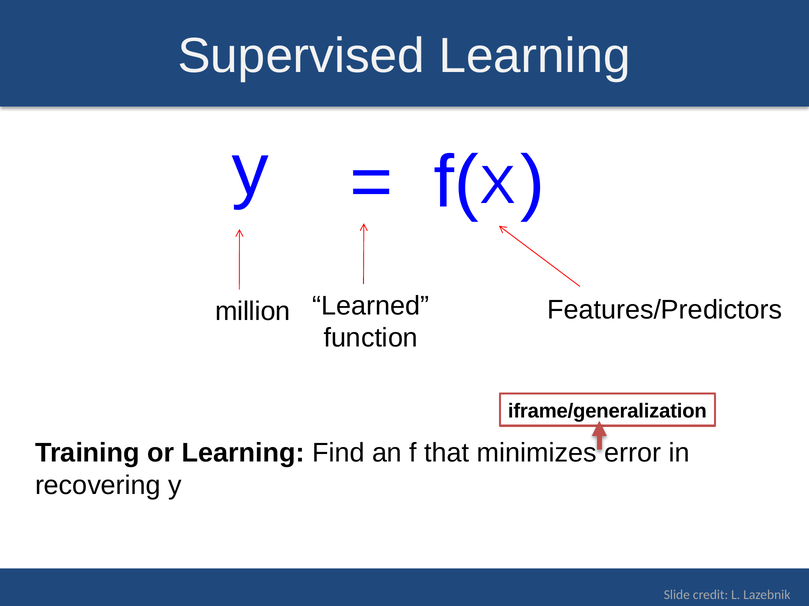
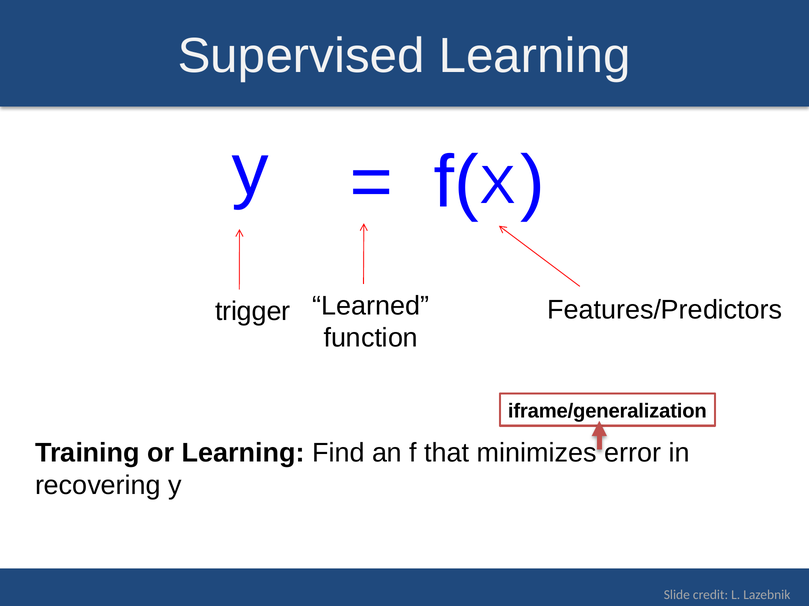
million: million -> trigger (253, 312)
